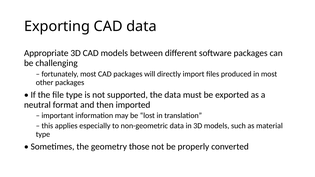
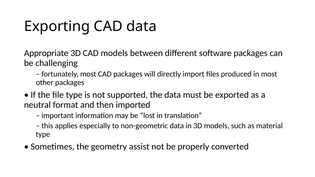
those: those -> assist (139, 147)
